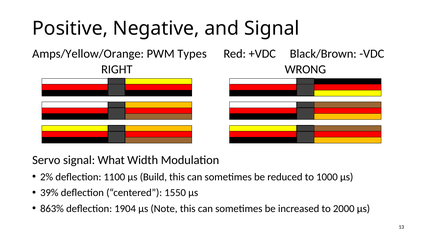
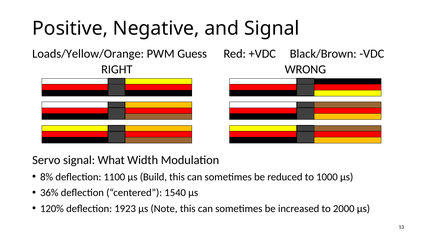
Amps/Yellow/Orange: Amps/Yellow/Orange -> Loads/Yellow/Orange (88, 54)
Types: Types -> Guess (192, 54)
2%: 2% -> 8% (47, 177)
39%: 39% -> 36% (49, 193)
1550: 1550 -> 1540 (175, 193)
863%: 863% -> 120% (52, 209)
1904: 1904 -> 1923 (125, 209)
